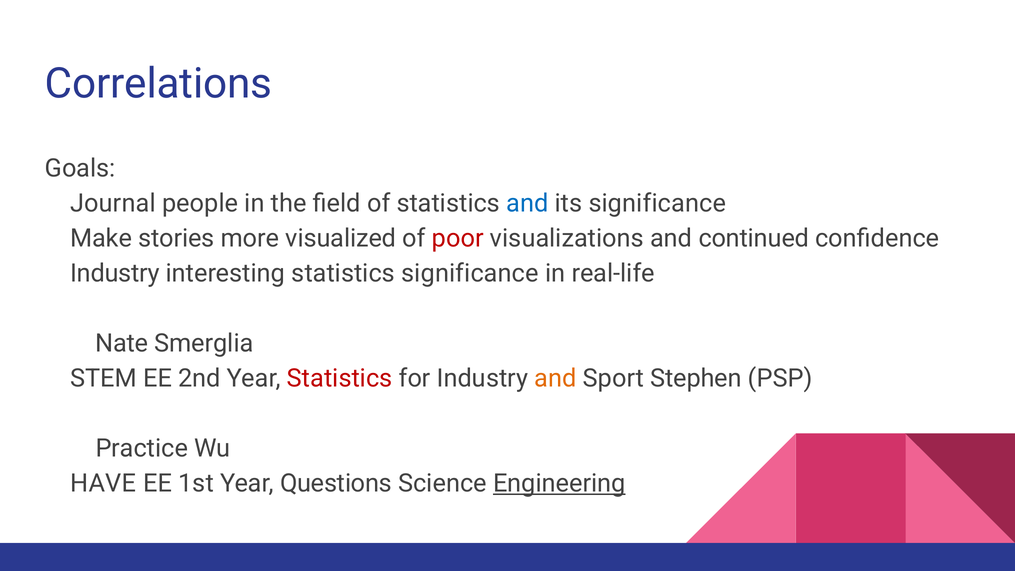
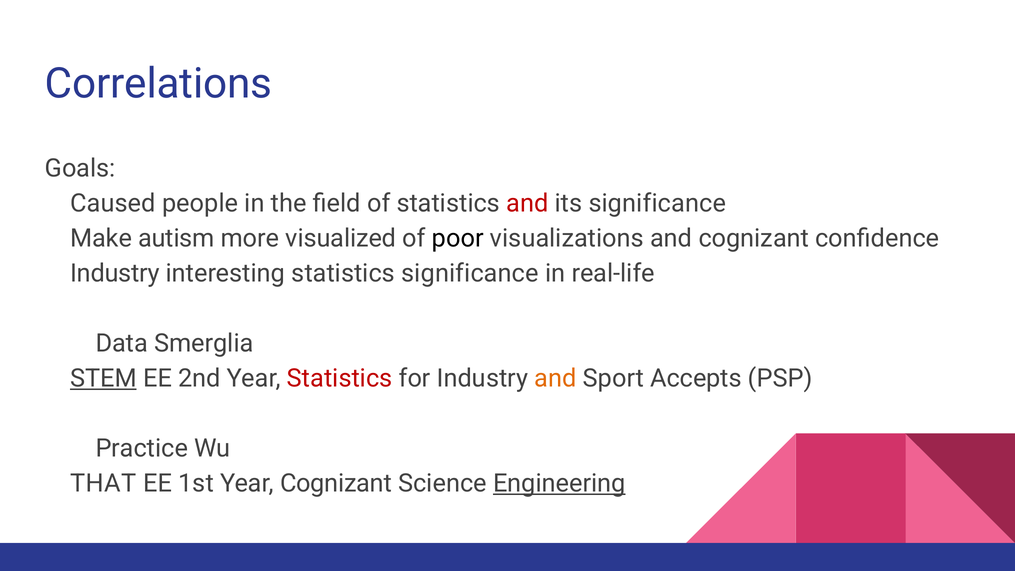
Journal: Journal -> Caused (113, 203)
and colour: blue -> red (527, 203)
stories: stories -> autism (176, 238)
poor colour: red -> black (458, 238)
and continued: continued -> cognizant (754, 238)
Nate: Nate -> Data (122, 343)
STEM underline: none -> present (103, 378)
Stephen: Stephen -> Accepts (696, 378)
HAVE: HAVE -> THAT (103, 483)
Year Questions: Questions -> Cognizant (336, 483)
